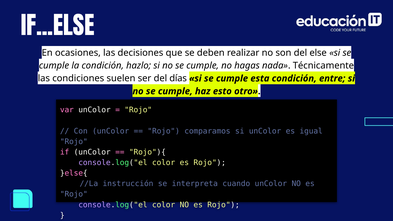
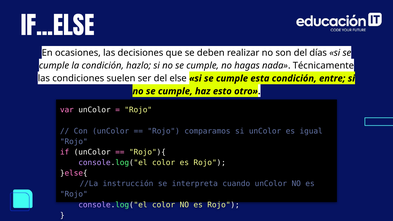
else: else -> días (318, 53)
días: días -> else (178, 78)
